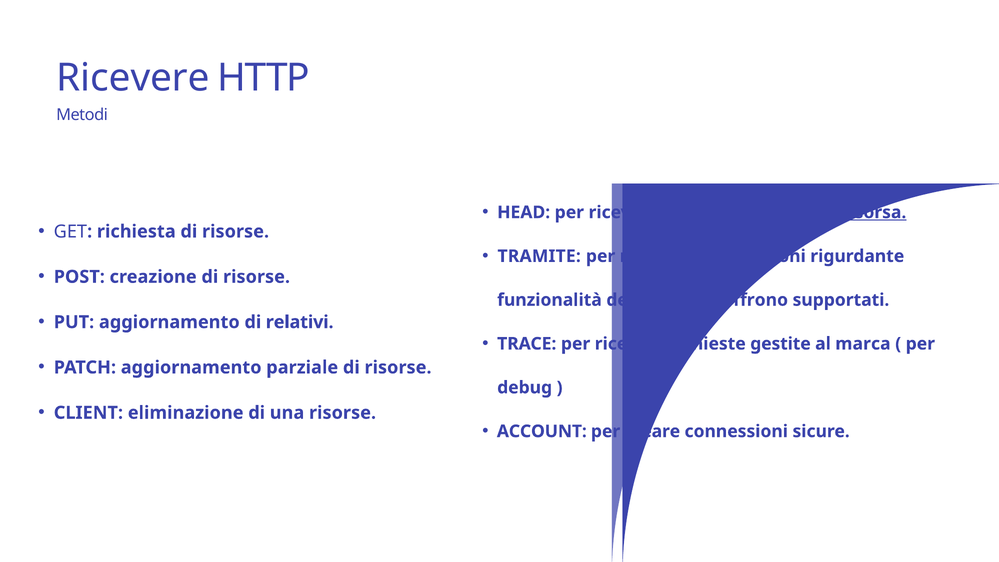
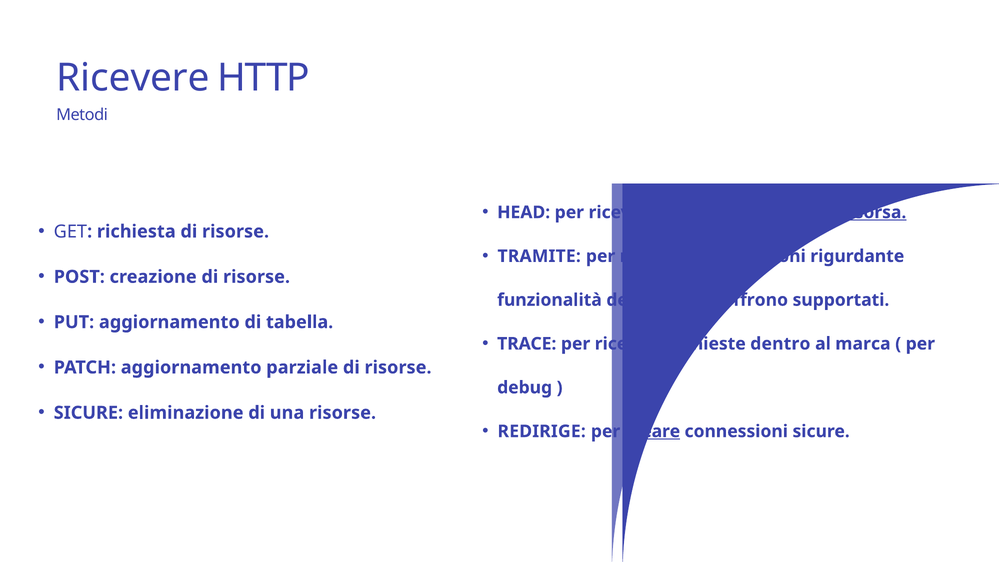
relativi: relativi -> tabella (300, 322)
gestite: gestite -> dentro (780, 344)
CLIENT: CLIENT -> SICURE (88, 413)
ACCOUNT: ACCOUNT -> REDIRIGE (542, 431)
creare underline: none -> present (652, 431)
